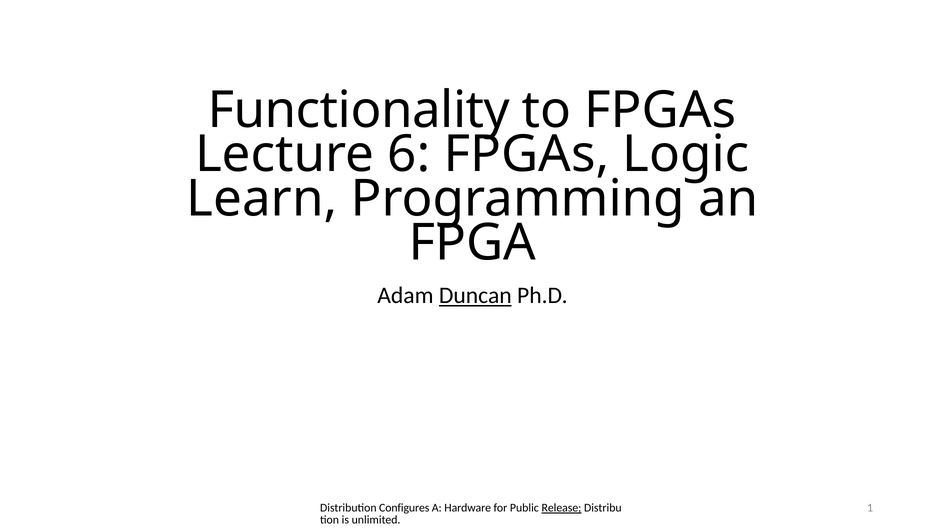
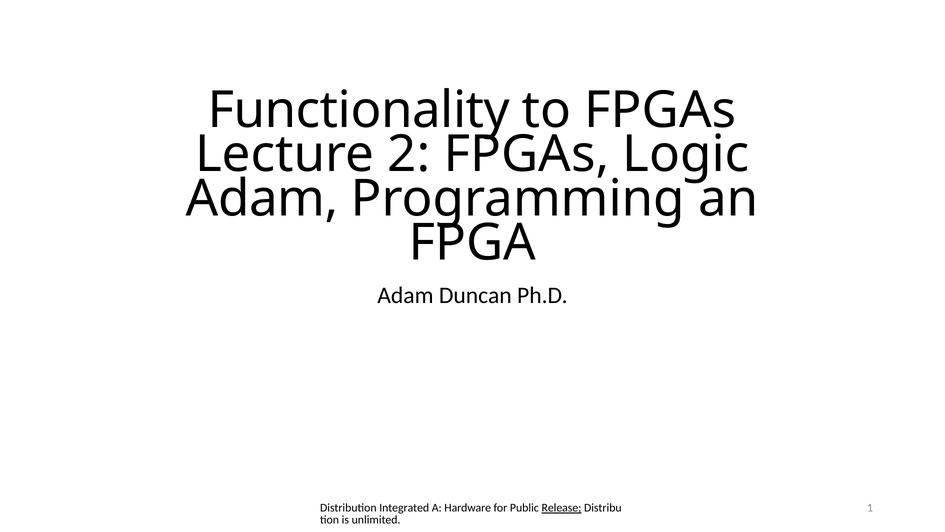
6: 6 -> 2 (409, 154)
Learn: Learn -> Adam (262, 199)
Duncan underline: present -> none (475, 295)
Configures: Configures -> Integrated (404, 508)
